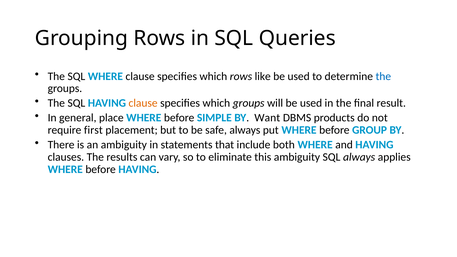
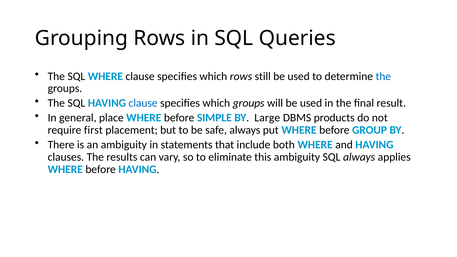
like: like -> still (263, 76)
clause colour: orange -> blue (143, 103)
Want: Want -> Large (267, 118)
